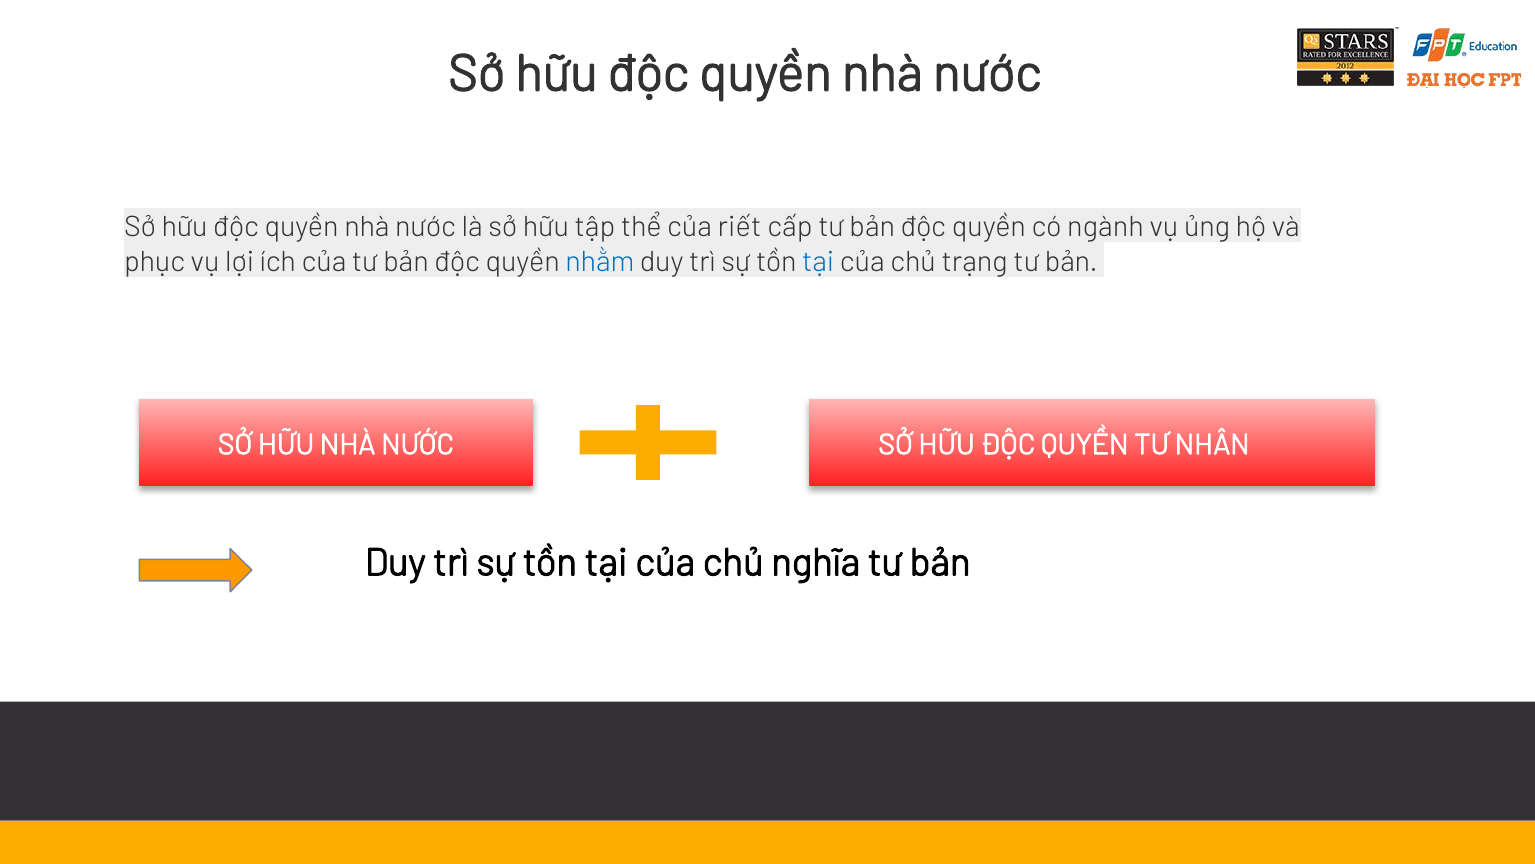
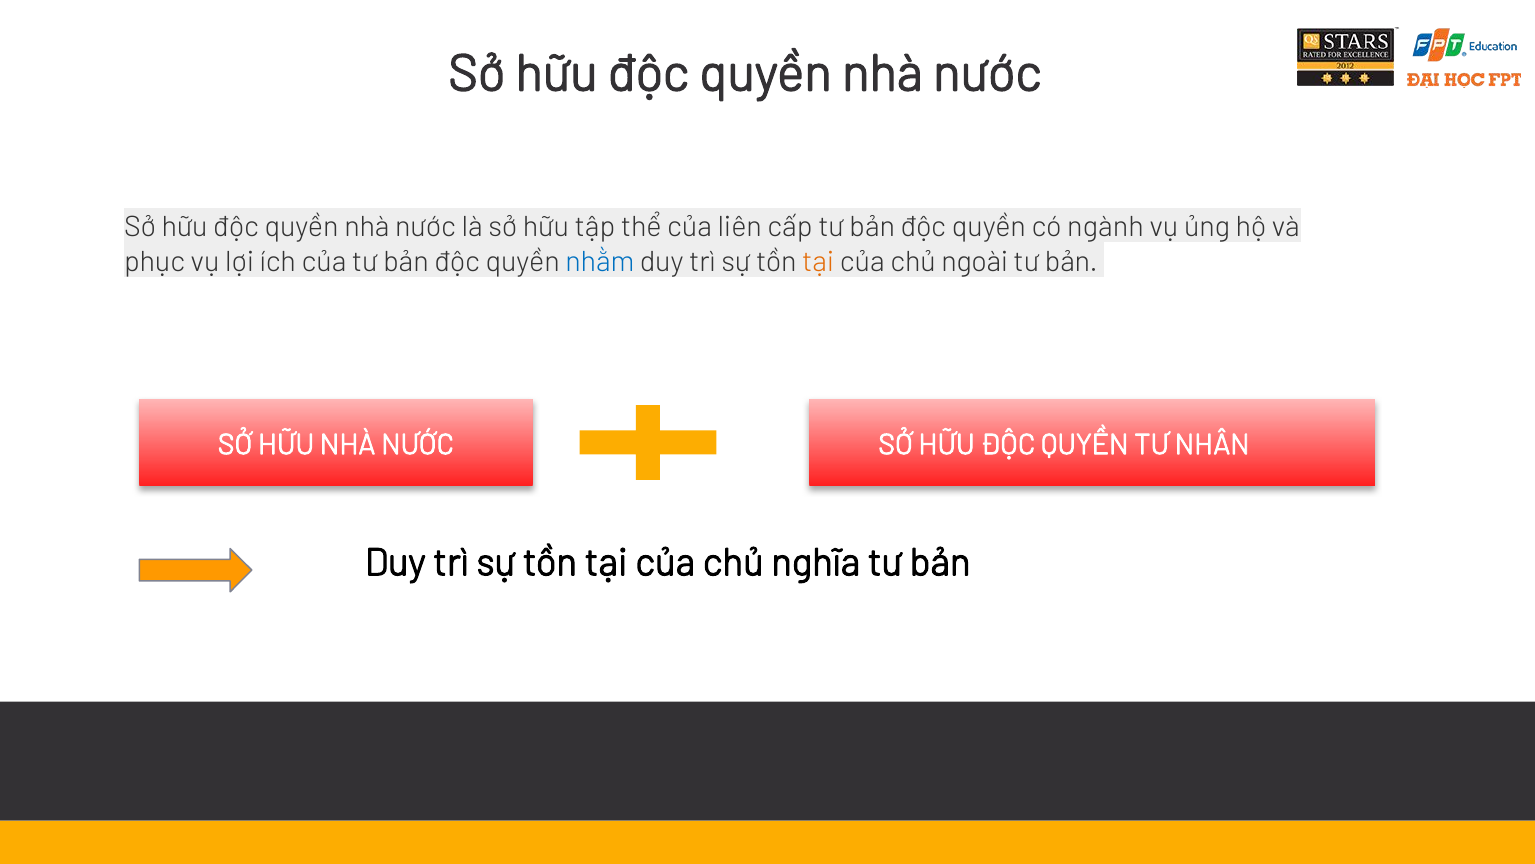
riết: riết -> liên (740, 227)
tại colour: blue -> orange (818, 261)
trạng: trạng -> ngoài (975, 261)
